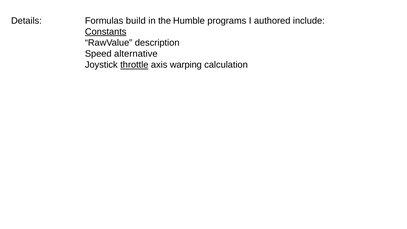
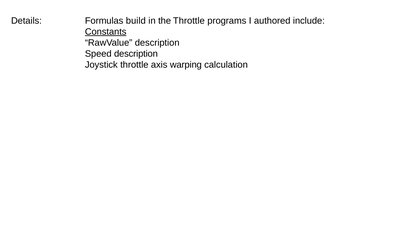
the Humble: Humble -> Throttle (189, 21)
Speed alternative: alternative -> description (136, 54)
throttle underline: present -> none (134, 65)
